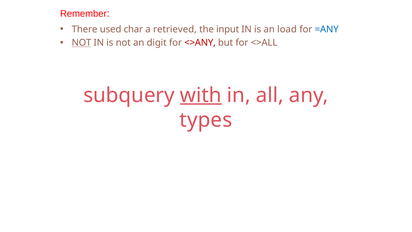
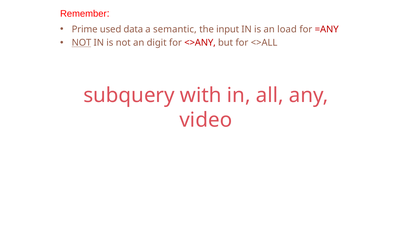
There: There -> Prime (85, 29)
char: char -> data (133, 29)
retrieved: retrieved -> semantic (175, 29)
=ANY colour: blue -> red (327, 29)
with underline: present -> none (201, 95)
types: types -> video (206, 120)
